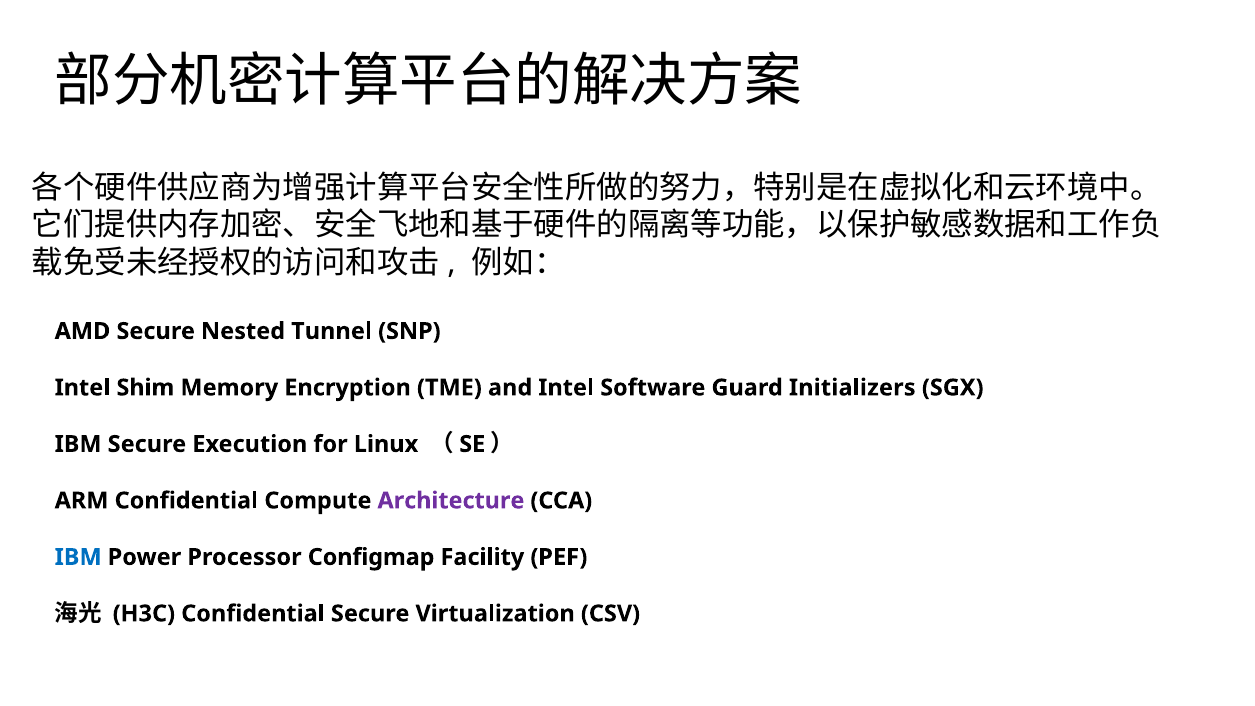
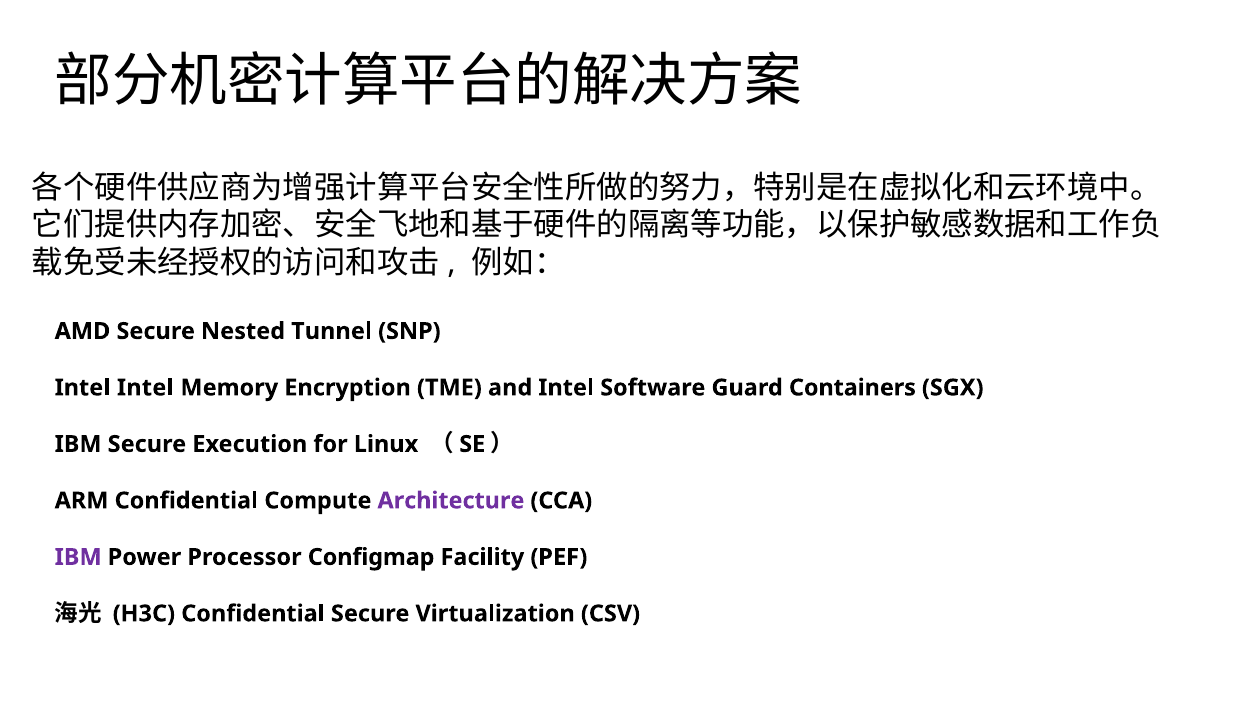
Intel Shim: Shim -> Intel (145, 388)
Initializers: Initializers -> Containers (852, 388)
IBM colour: blue -> purple (78, 557)
